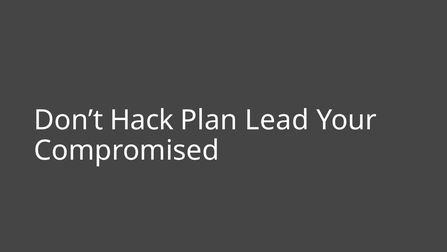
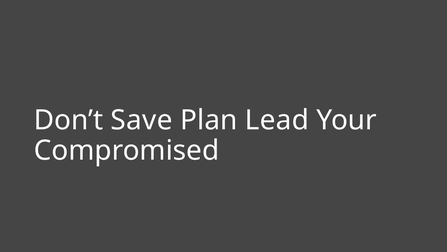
Hack: Hack -> Save (142, 120)
